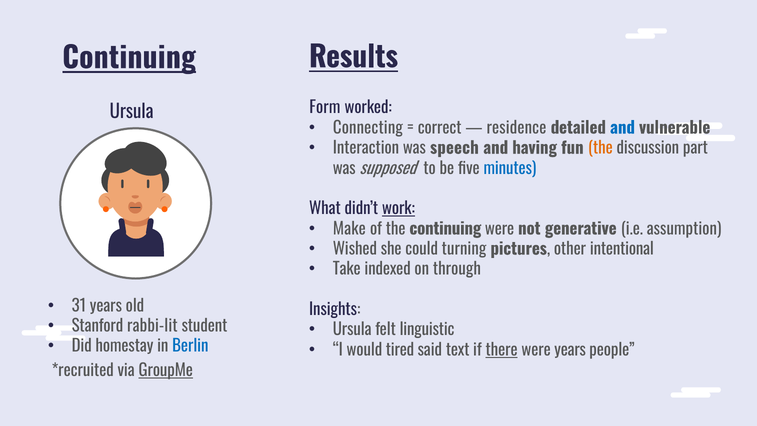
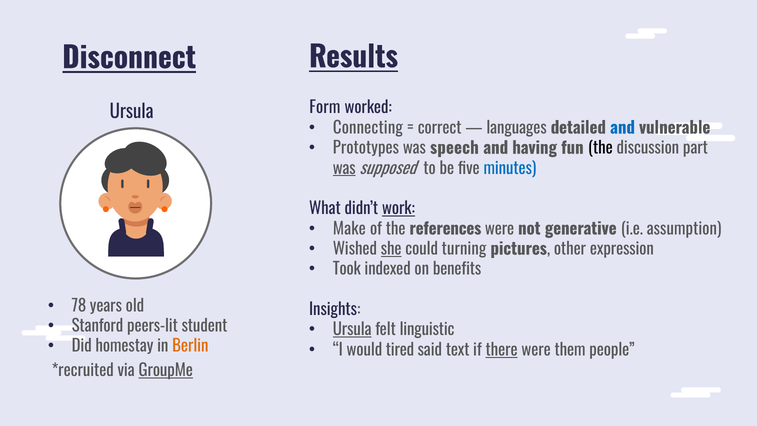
Continuing: Continuing -> Disconnect (129, 58)
residence: residence -> languages (517, 128)
Interaction: Interaction -> Prototypes (366, 148)
the colour: orange -> black (600, 148)
was underline: none -> present (344, 168)
the continuing: continuing -> references (445, 229)
she underline: none -> present (391, 249)
intentional: intentional -> expression (622, 249)
Take: Take -> Took (347, 269)
through: through -> benefits (457, 269)
31: 31 -> 78 (79, 306)
rabbi-lit: rabbi-lit -> peers-lit (152, 326)
Ursula underline: none -> present (352, 330)
Berlin colour: blue -> orange (190, 346)
were years: years -> them (570, 350)
